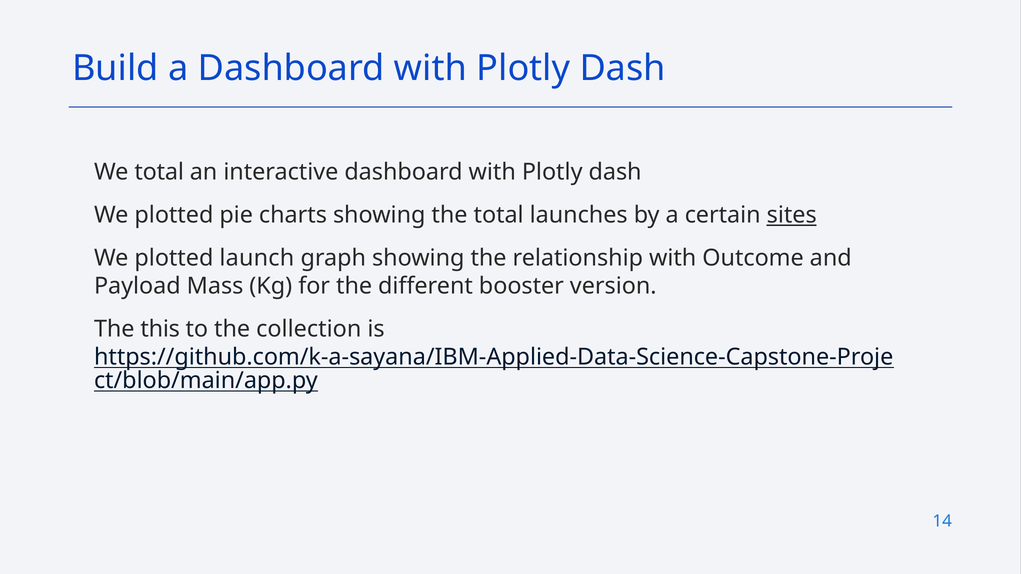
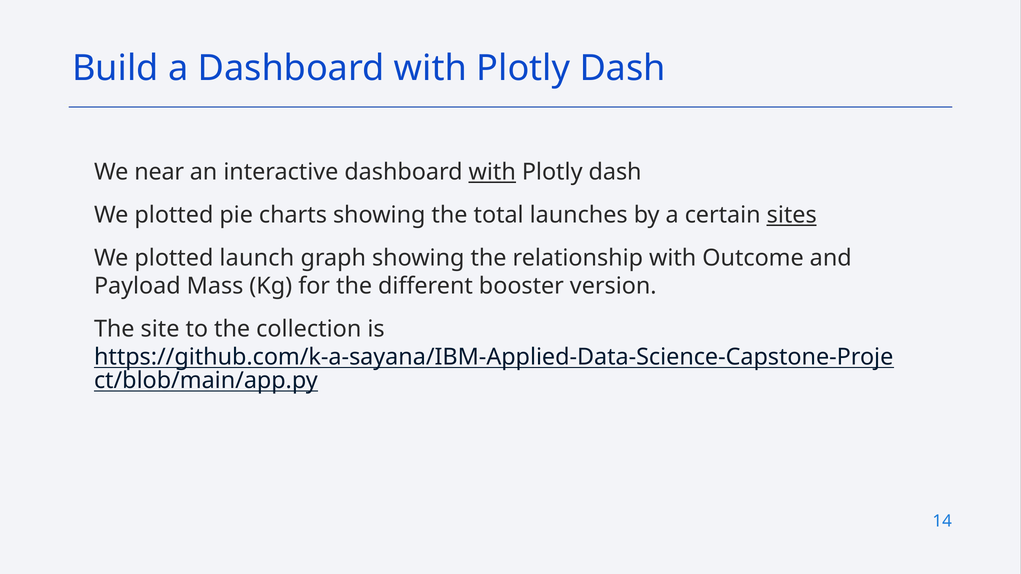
We total: total -> near (159, 172)
with underline: none -> present (492, 172)
this: this -> site (160, 329)
